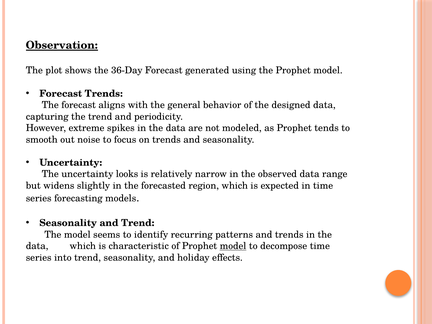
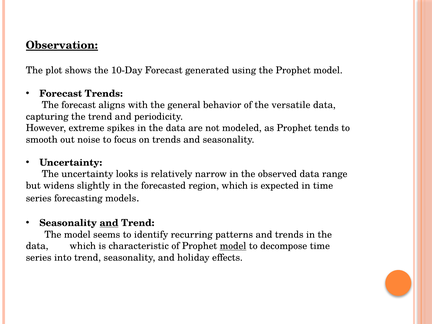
36-Day: 36-Day -> 10-Day (127, 70)
designed: designed -> versatile (291, 105)
and underline: none -> present (109, 223)
